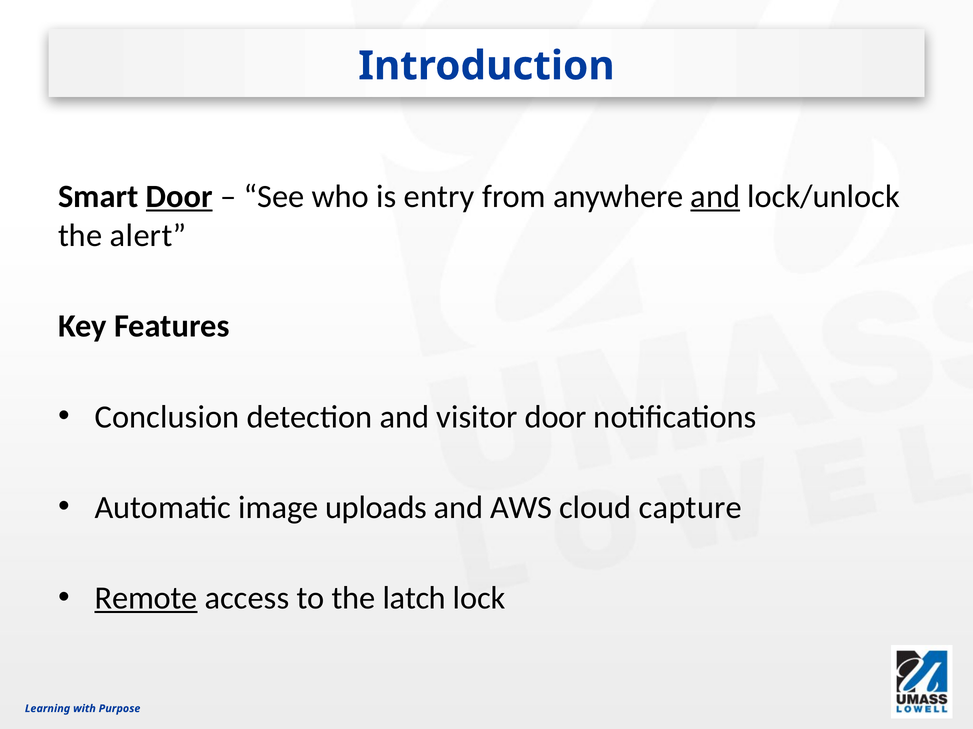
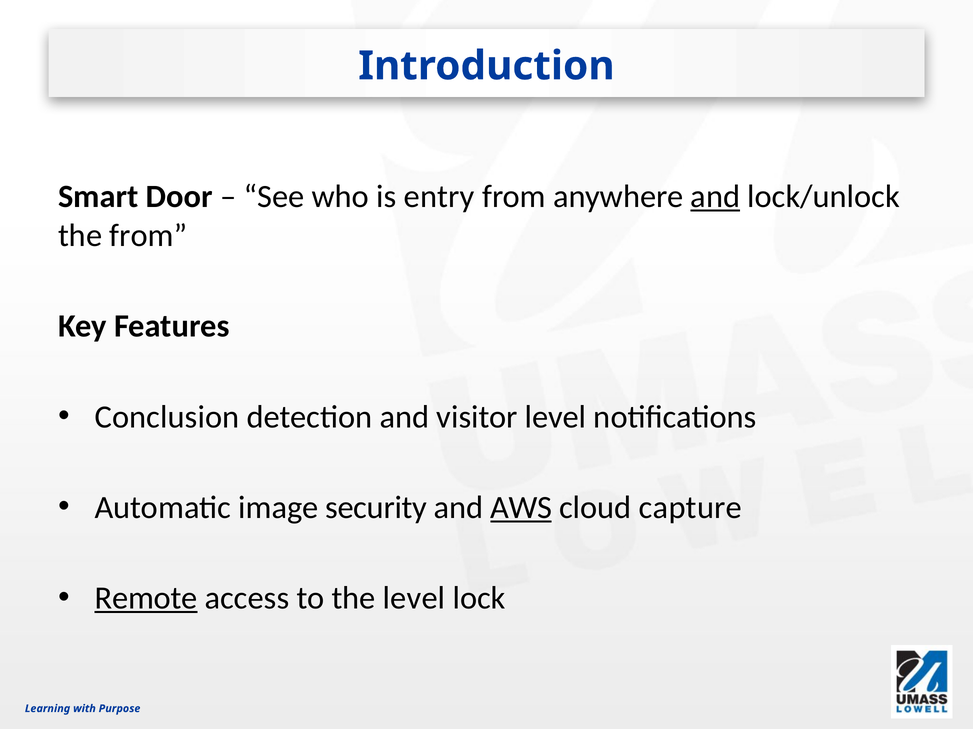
Door underline: present -> none (179, 197)
the alert: alert -> from (148, 236)
visitor door: door -> level (556, 417)
uploads: uploads -> security (376, 508)
AWS underline: none -> present (521, 508)
the latch: latch -> level (414, 599)
